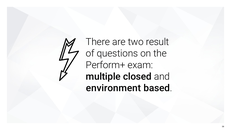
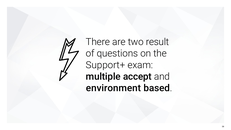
Perform+: Perform+ -> Support+ (105, 65)
closed: closed -> accept (137, 77)
